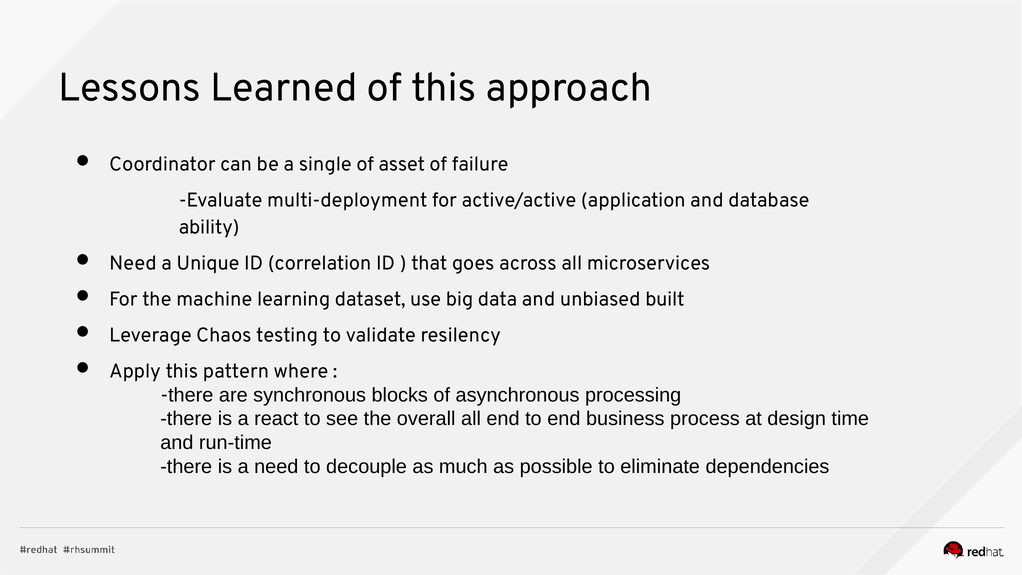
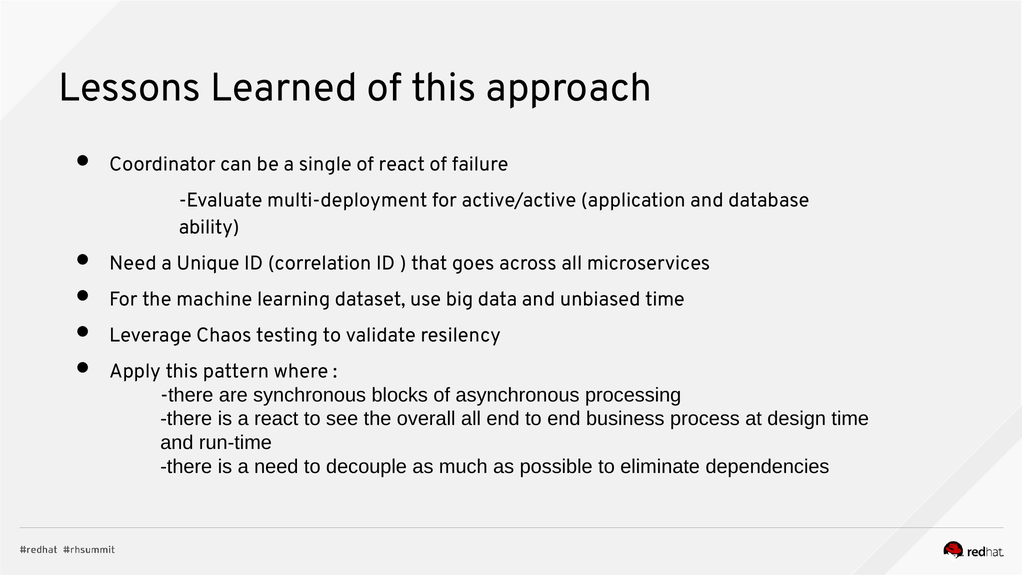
of asset: asset -> react (402, 164)
unbiased built: built -> time (665, 299)
